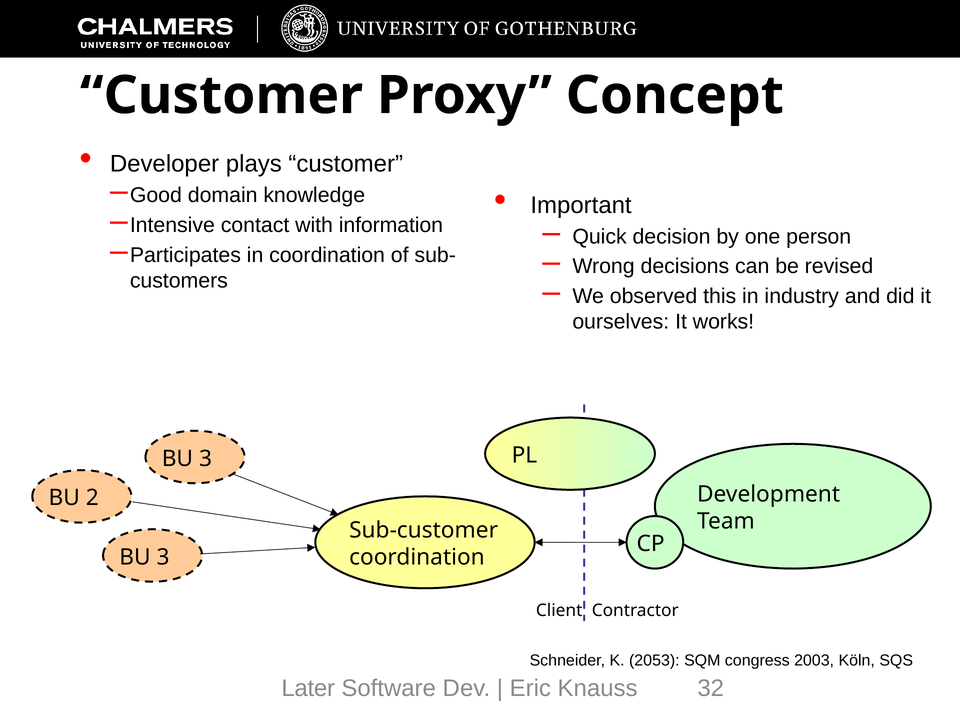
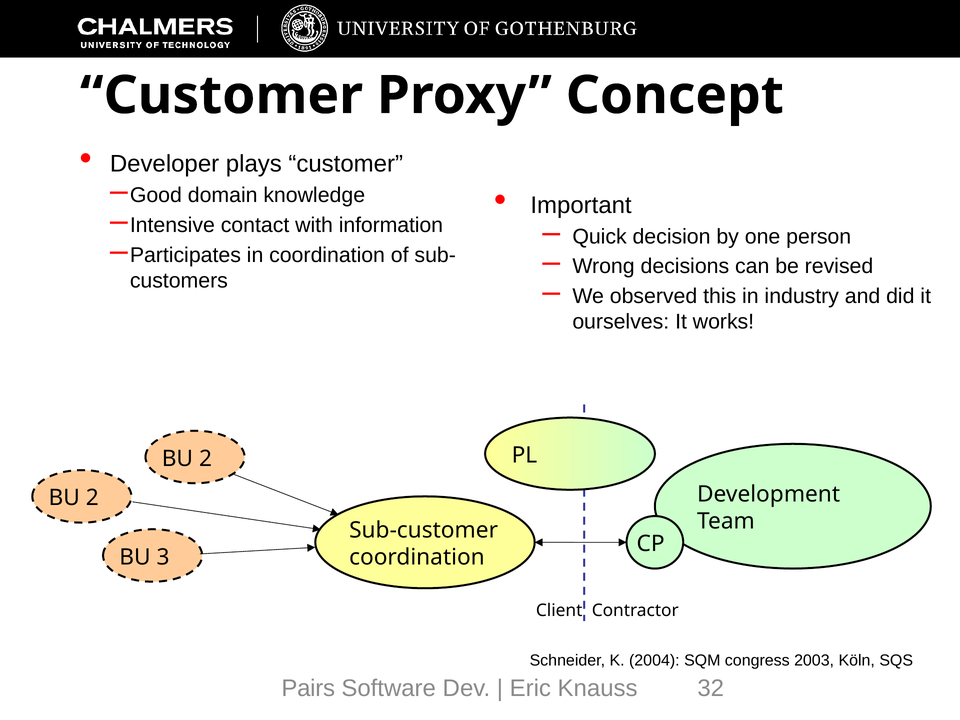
3: 3 -> 2 (206, 459)
2053: 2053 -> 2004 (654, 660)
Later: Later -> Pairs (308, 688)
